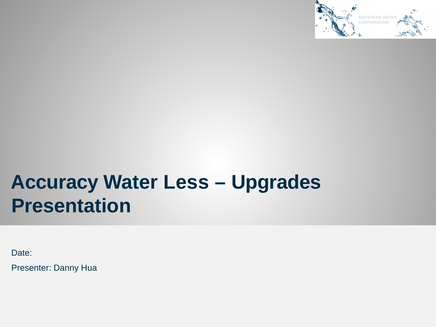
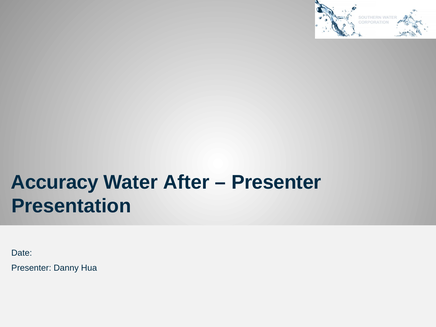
Less: Less -> After (186, 182)
Upgrades: Upgrades -> Presenter (276, 182)
